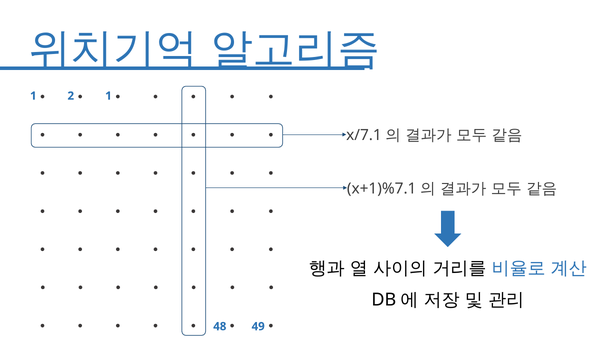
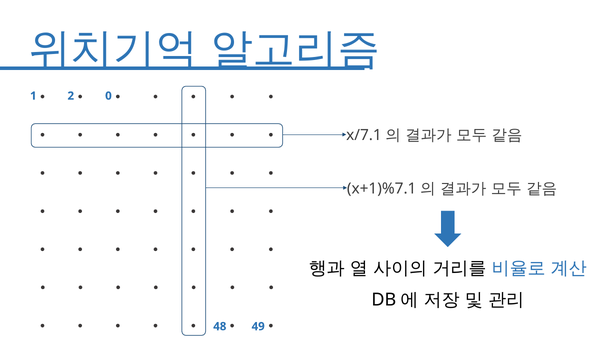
2 1: 1 -> 0 (108, 96)
